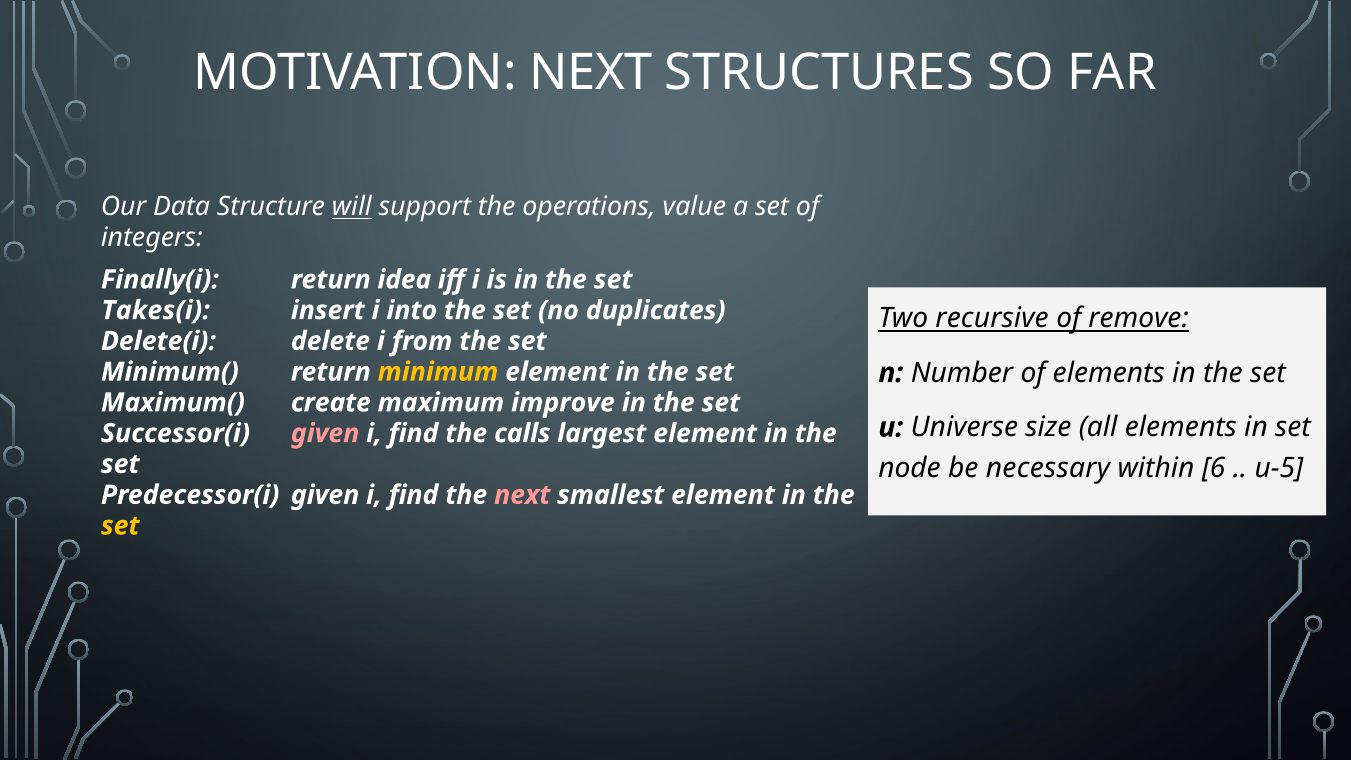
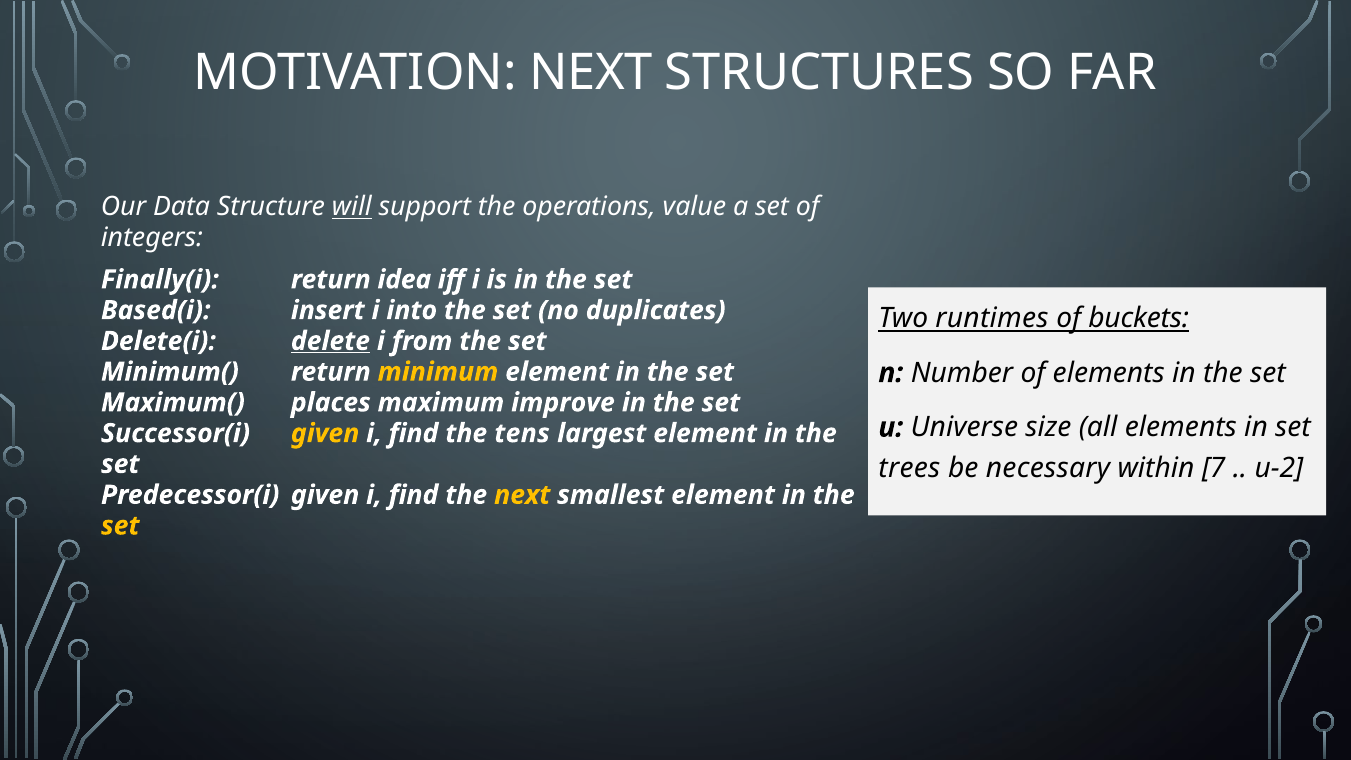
Takes(i: Takes(i -> Based(i (156, 310)
recursive: recursive -> runtimes (992, 318)
remove: remove -> buckets (1139, 318)
delete underline: none -> present (330, 341)
create: create -> places (331, 403)
given colour: pink -> yellow (325, 433)
calls: calls -> tens (522, 433)
node: node -> trees (909, 468)
6: 6 -> 7 (1214, 468)
u-5: u-5 -> u-2 (1279, 468)
next colour: pink -> yellow (522, 495)
